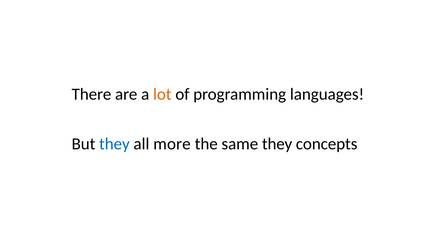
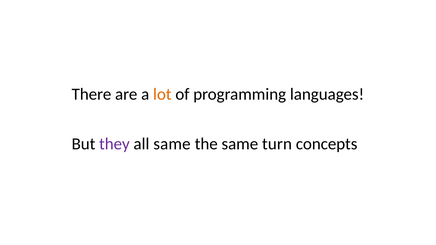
they colour: blue -> purple (114, 144)
all more: more -> same (172, 144)
same they: they -> turn (277, 144)
